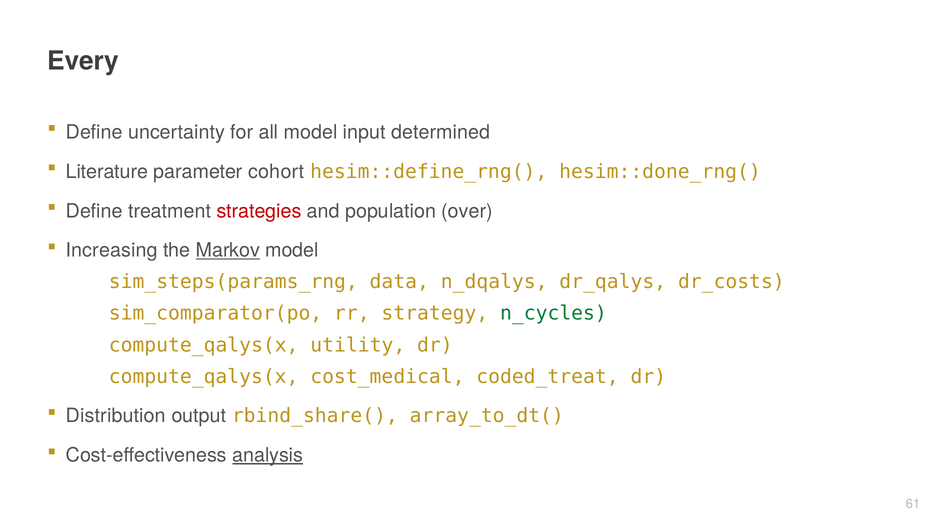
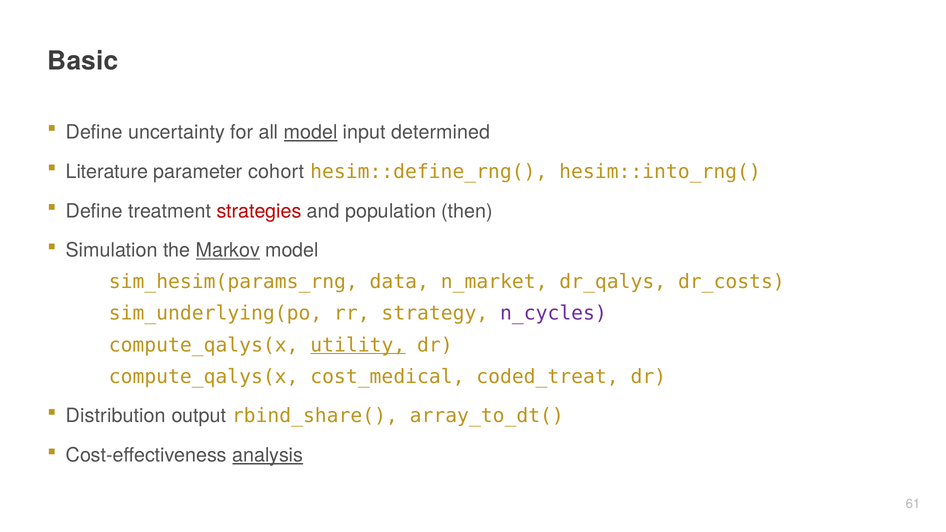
Every: Every -> Basic (83, 61)
model underline: none -> present (311, 132)
hesim::done_rng(: hesim::done_rng( -> hesim::into_rng( (660, 172)
over: over -> then (467, 211)
Increasing: Increasing -> Simulation (112, 250)
sim_steps(params_rng: sim_steps(params_rng -> sim_hesim(params_rng (233, 282)
n_dqalys: n_dqalys -> n_market (494, 282)
sim_comparator(po: sim_comparator(po -> sim_underlying(po (216, 314)
n_cycles colour: green -> purple (553, 314)
utility underline: none -> present (358, 345)
